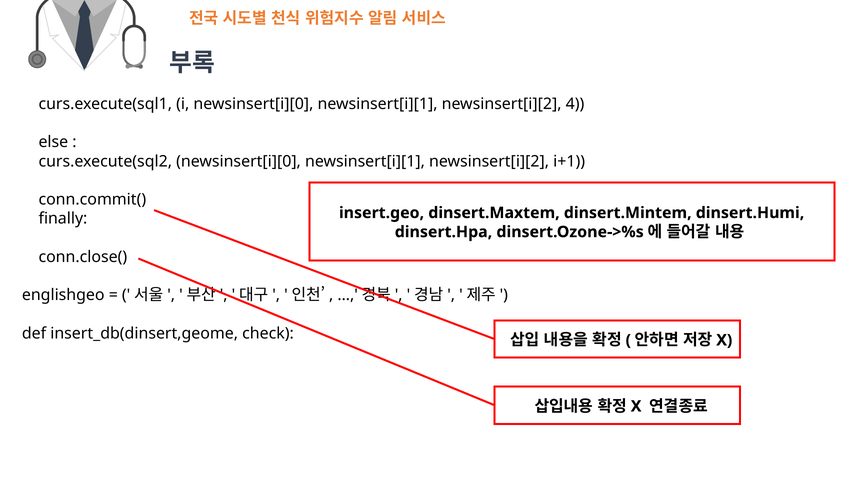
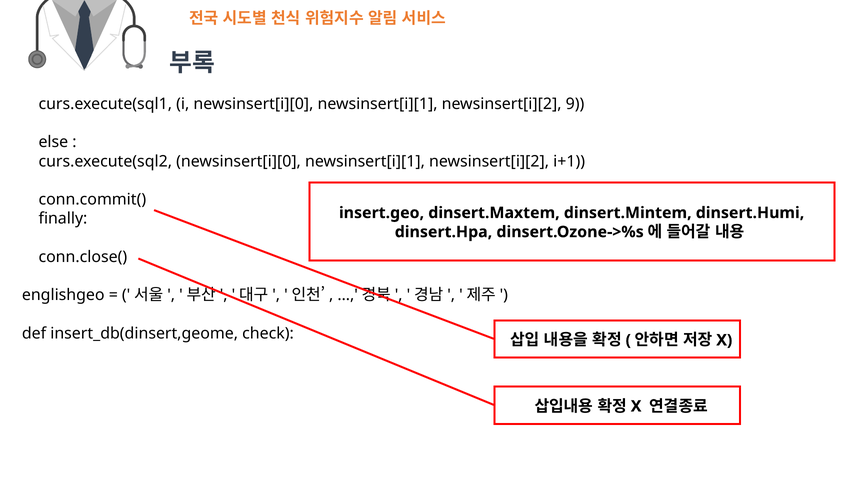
4: 4 -> 9 (575, 104)
